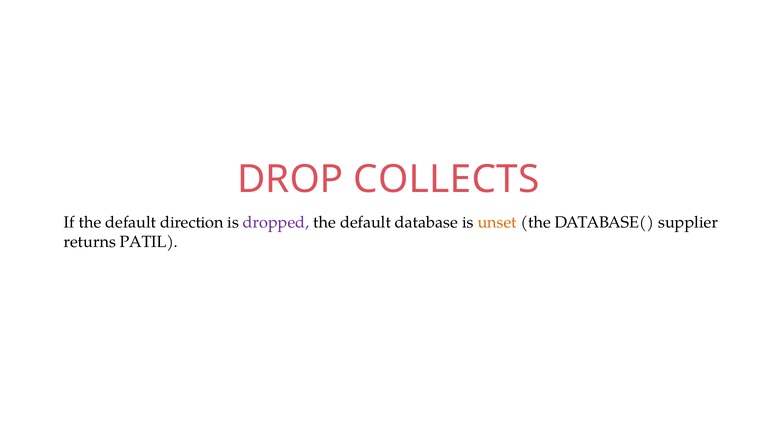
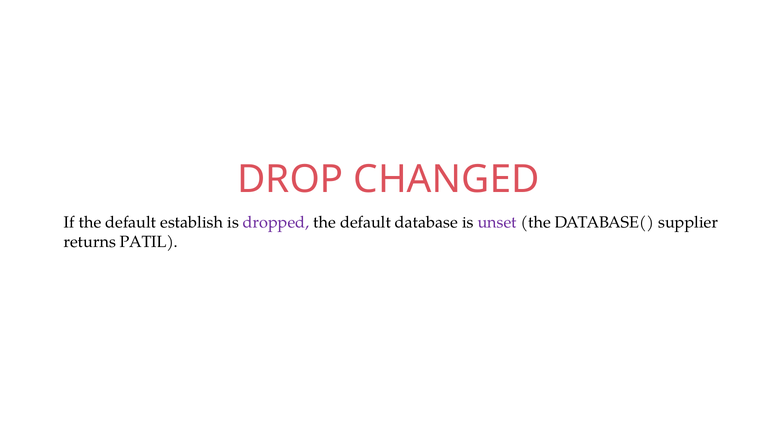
COLLECTS: COLLECTS -> CHANGED (447, 179)
direction: direction -> establish (192, 223)
unset colour: orange -> purple (497, 223)
